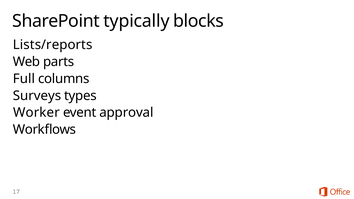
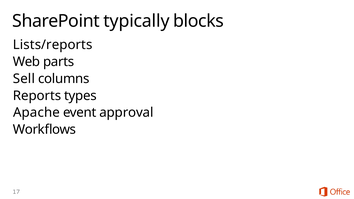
Full: Full -> Sell (24, 79)
Surveys: Surveys -> Reports (37, 96)
Worker: Worker -> Apache (36, 113)
